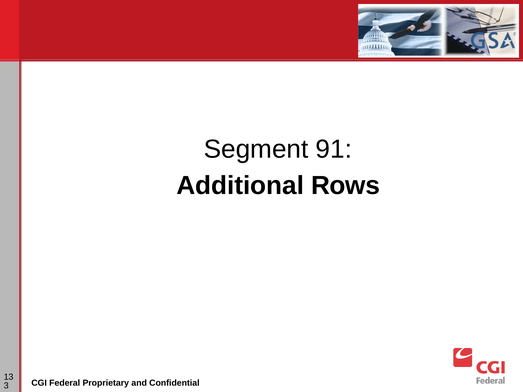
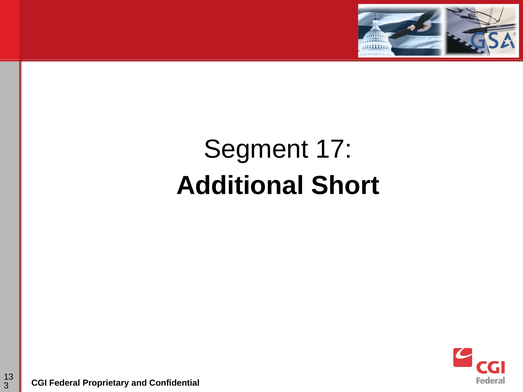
91: 91 -> 17 (334, 149)
Rows: Rows -> Short (345, 186)
